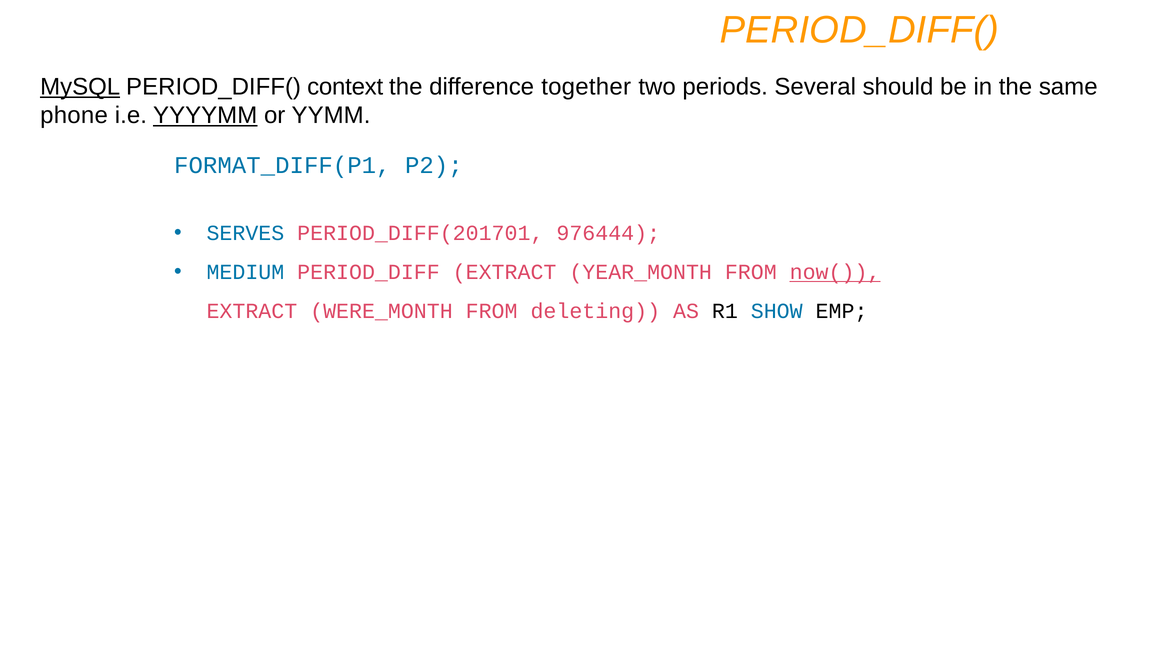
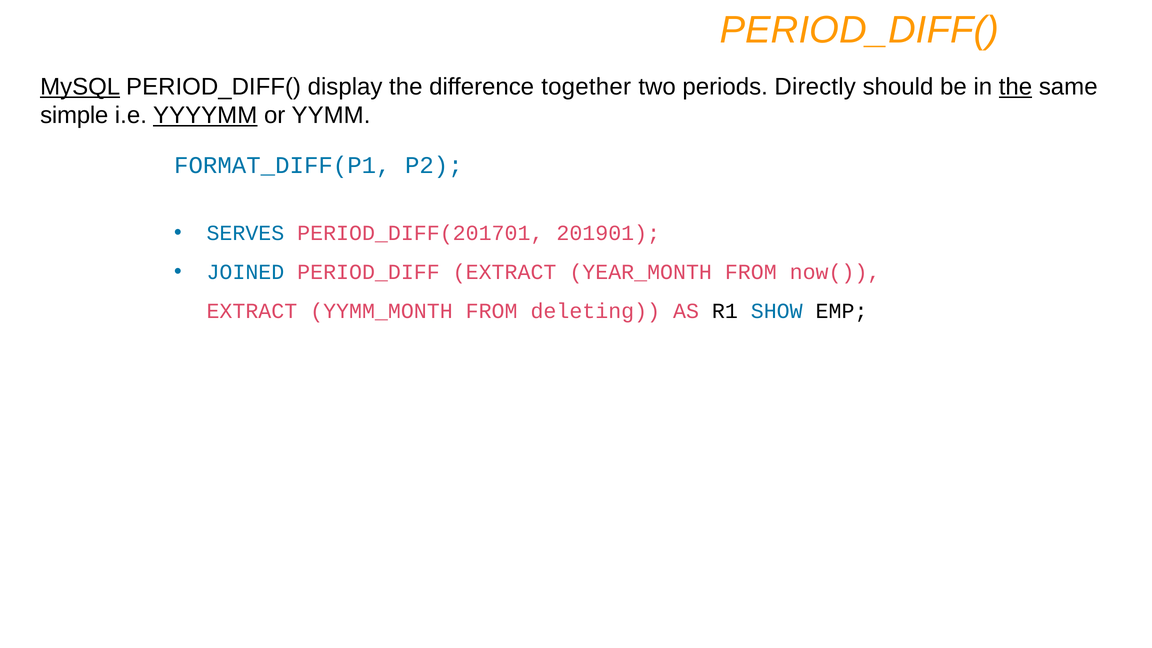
context: context -> display (345, 87)
Several: Several -> Directly (815, 87)
the underline: none -> present (1015, 87)
phone: phone -> simple (74, 116)
976444: 976444 -> 201901 (608, 233)
MEDIUM: MEDIUM -> JOINED (245, 272)
now( underline: present -> none (835, 272)
WERE_MONTH: WERE_MONTH -> YYMM_MONTH (381, 311)
